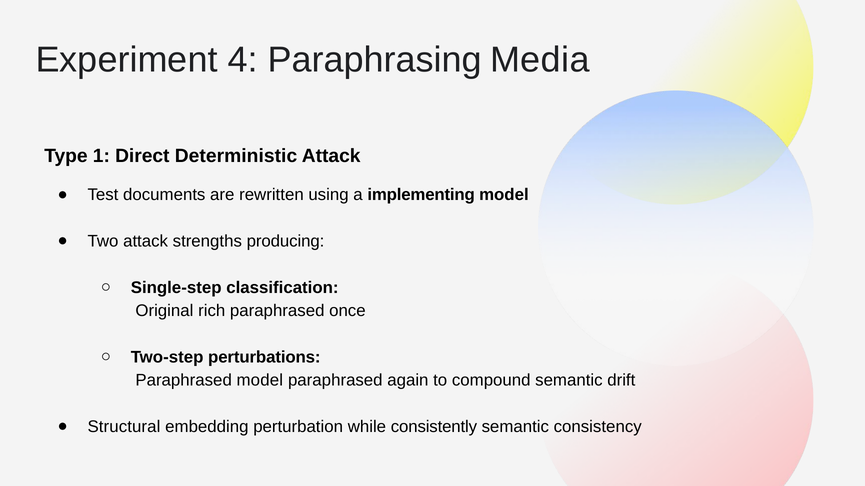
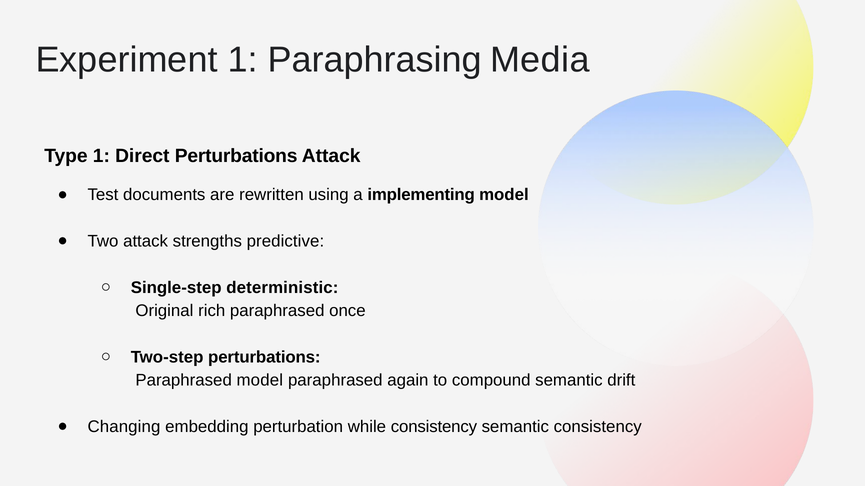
Experiment 4: 4 -> 1 (243, 60)
Direct Deterministic: Deterministic -> Perturbations (236, 156)
producing: producing -> predictive (285, 242)
classification: classification -> deterministic (282, 288)
Structural: Structural -> Changing (124, 427)
while consistently: consistently -> consistency (434, 427)
